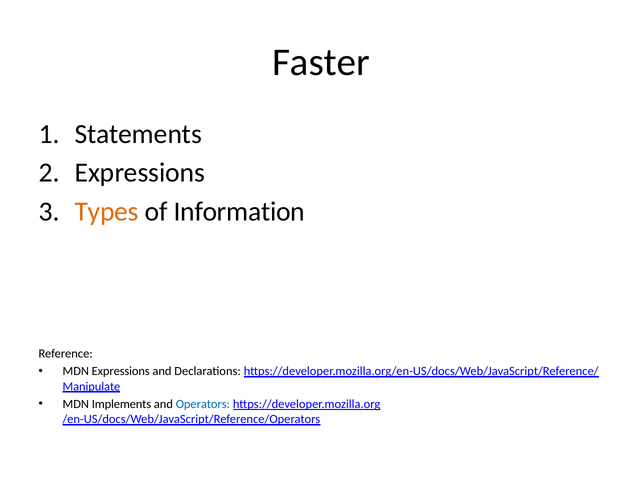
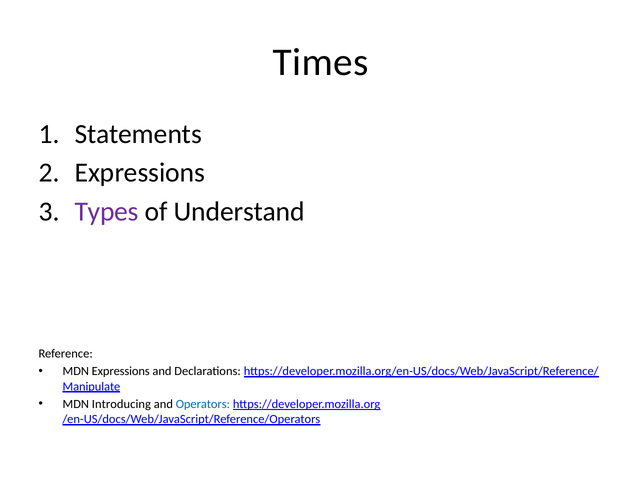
Faster: Faster -> Times (321, 62)
Types colour: orange -> purple (107, 212)
Information: Information -> Understand (239, 212)
Implements: Implements -> Introducing (121, 404)
